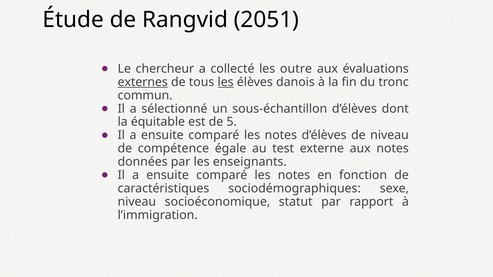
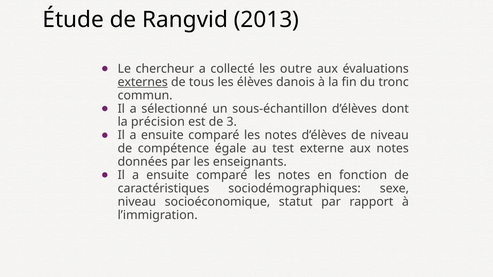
2051: 2051 -> 2013 (266, 20)
les underline: present -> none (226, 82)
équitable: équitable -> précision (158, 122)
5: 5 -> 3 (232, 122)
